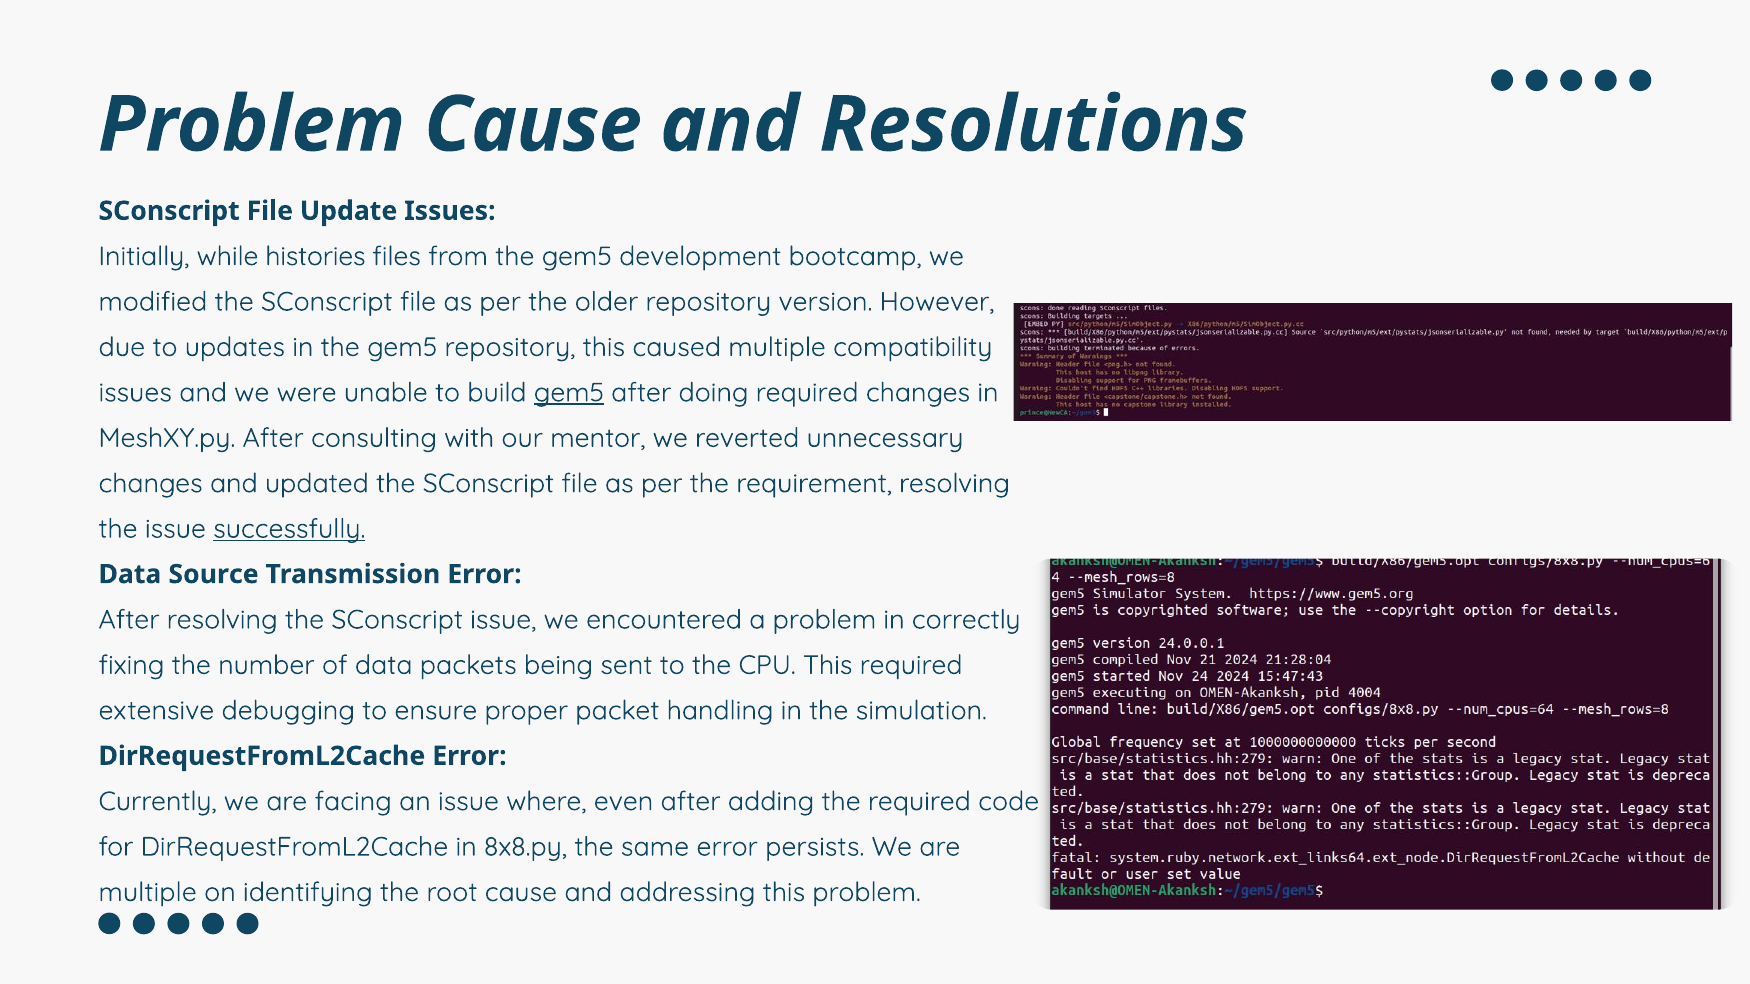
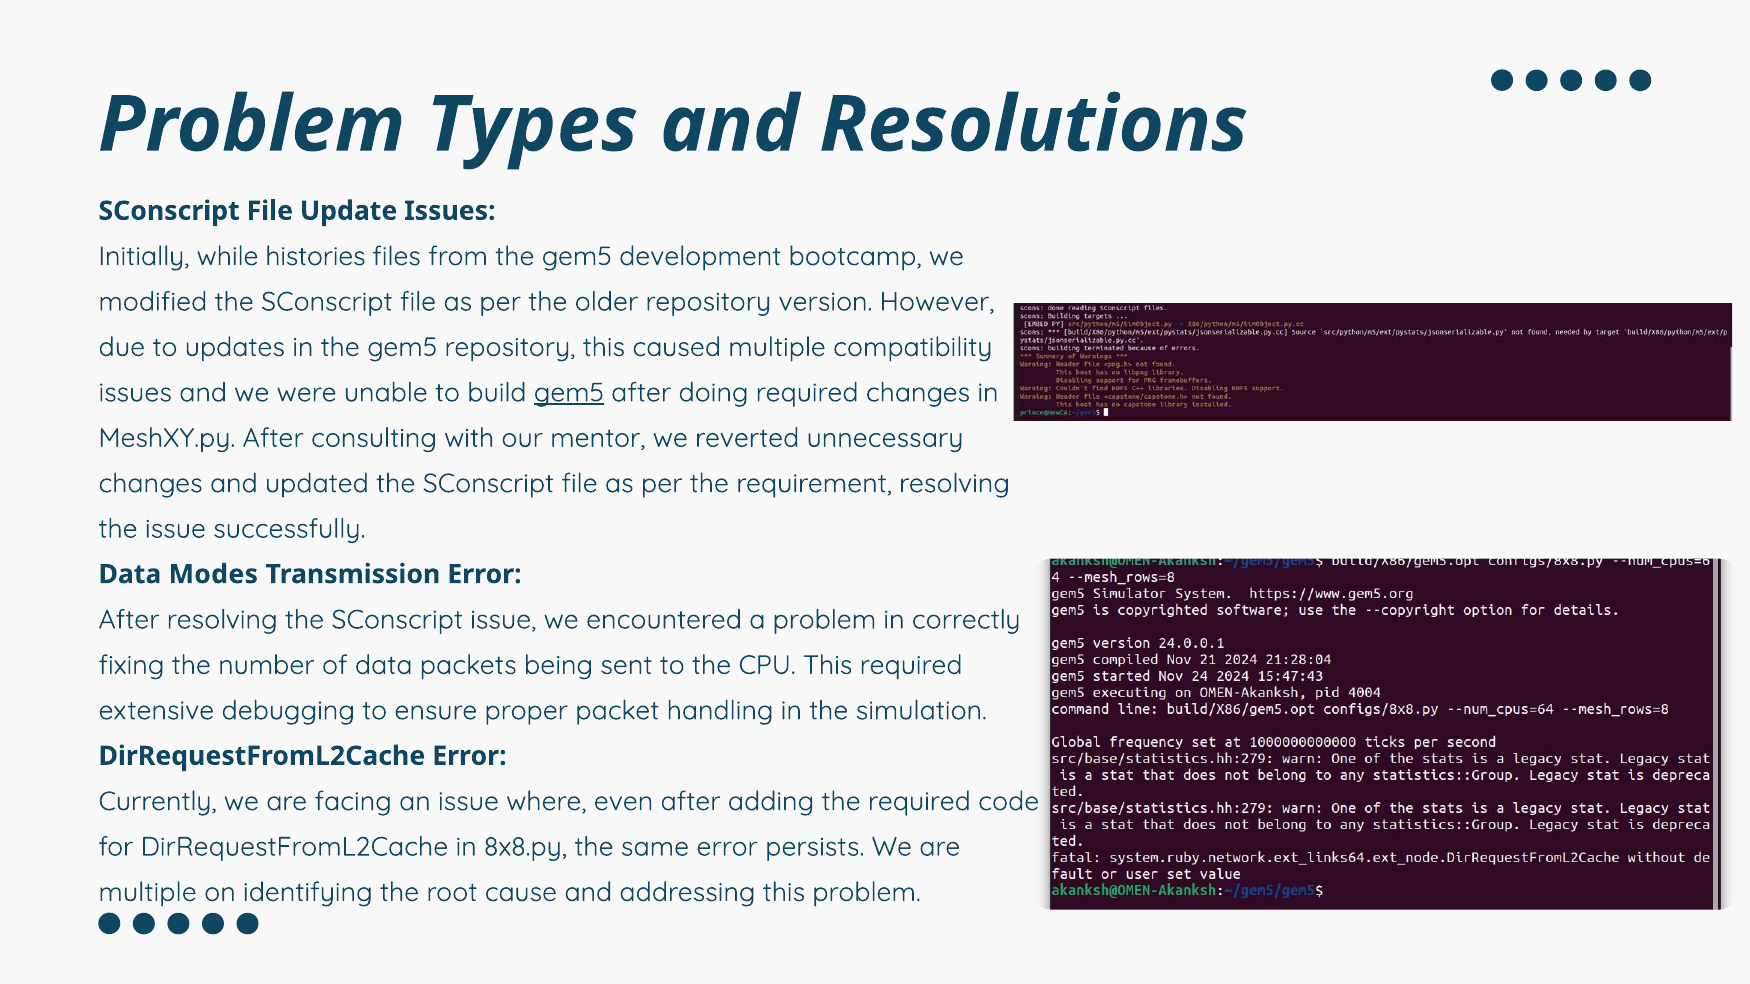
Problem Cause: Cause -> Types (532, 125)
successfully underline: present -> none (289, 529)
Source: Source -> Modes (213, 575)
